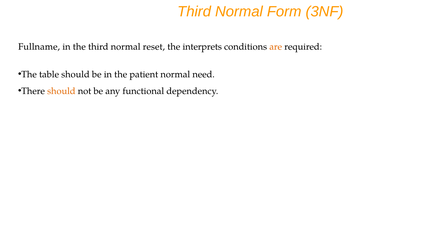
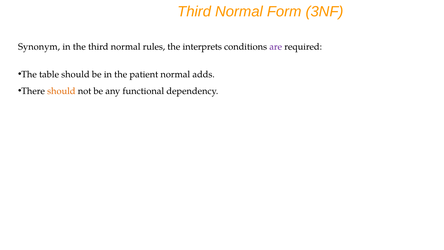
Fullname: Fullname -> Synonym (39, 47)
reset: reset -> rules (154, 47)
are colour: orange -> purple (276, 47)
need: need -> adds (204, 74)
